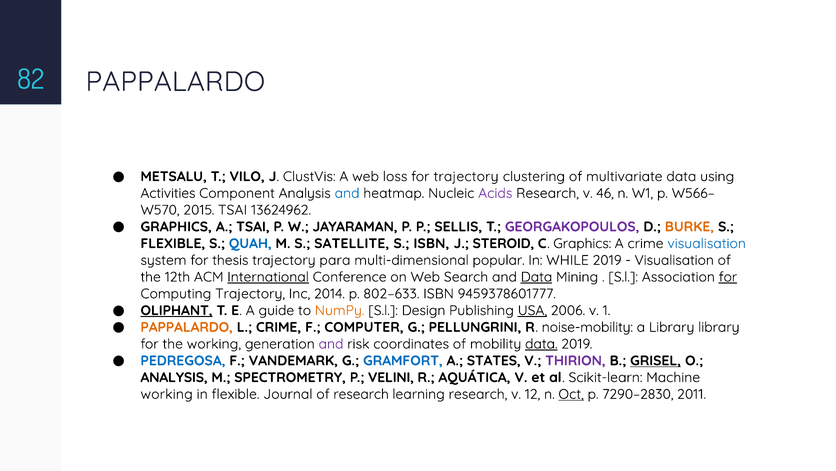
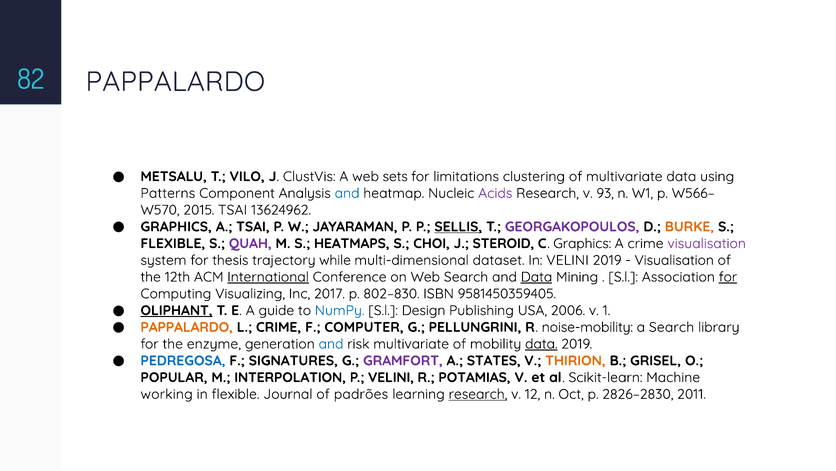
loss: loss -> sets (395, 176)
for trajectory: trajectory -> limitations (466, 176)
Activities: Activities -> Patterns (168, 193)
46: 46 -> 93 (605, 193)
SELLIS underline: none -> present (458, 226)
QUAH colour: blue -> purple (250, 243)
SATELLITE: SATELLITE -> HEATMAPS (352, 243)
S ISBN: ISBN -> CHOI (432, 243)
visualisation colour: blue -> purple (707, 243)
para: para -> while (335, 260)
popular: popular -> dataset (499, 260)
In WHILE: WHILE -> VELINI (567, 260)
Computing Trajectory: Trajectory -> Visualizing (250, 293)
2014: 2014 -> 2017 (329, 293)
802–633: 802–633 -> 802–830 (392, 293)
9459378601777: 9459378601777 -> 9581450359405 (507, 293)
NumPy colour: orange -> blue (340, 310)
USA underline: present -> none (532, 310)
a Library: Library -> Search (671, 327)
the working: working -> enzyme (214, 343)
and colour: purple -> blue (331, 343)
risk coordinates: coordinates -> multivariate (411, 343)
VANDEMARK: VANDEMARK -> SIGNATURES (293, 360)
GRAMFORT colour: blue -> purple (403, 360)
THIRION colour: purple -> orange (575, 360)
GRISEL underline: present -> none (656, 360)
ANALYSIS: ANALYSIS -> POPULAR (174, 377)
SPECTROMETRY: SPECTROMETRY -> INTERPOLATION (290, 377)
AQUÁTICA: AQUÁTICA -> POTAMIAS (474, 377)
of research: research -> padrões (361, 394)
research underline: none -> present (478, 394)
Oct underline: present -> none (571, 394)
7290–2830: 7290–2830 -> 2826–2830 (638, 394)
